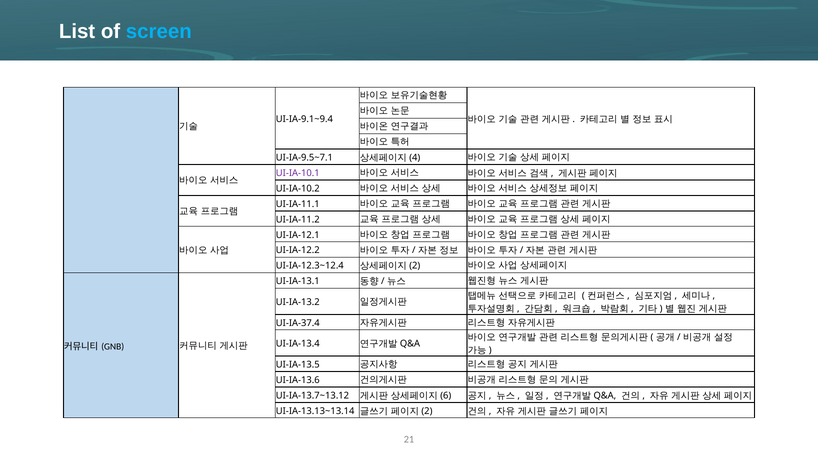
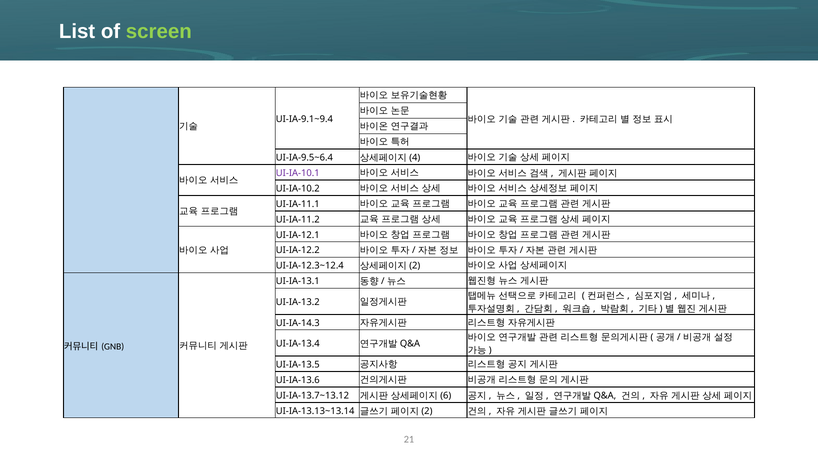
screen colour: light blue -> light green (159, 31)
UI-IA-9.5~7.1: UI-IA-9.5~7.1 -> UI-IA-9.5~6.4 (304, 158)
UI-IA-37.4: UI-IA-37.4 -> UI-IA-14.3 (298, 323)
